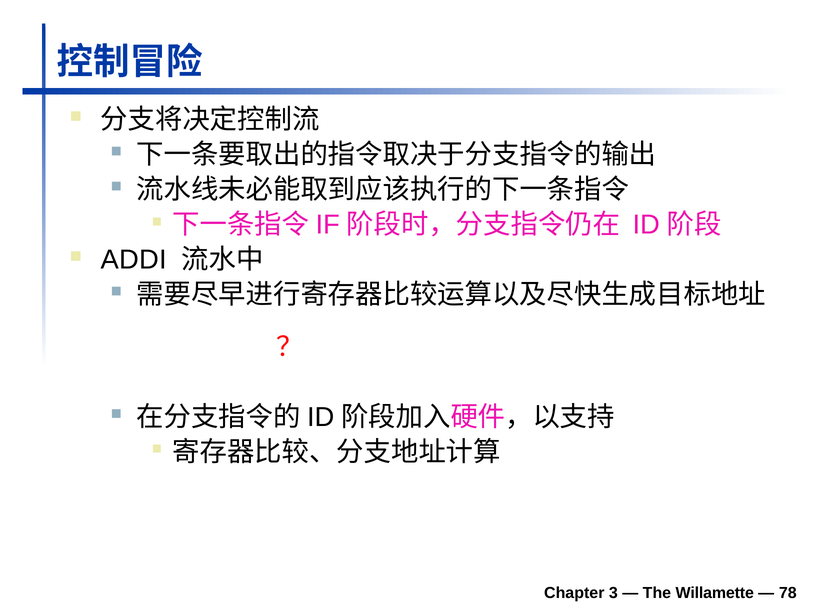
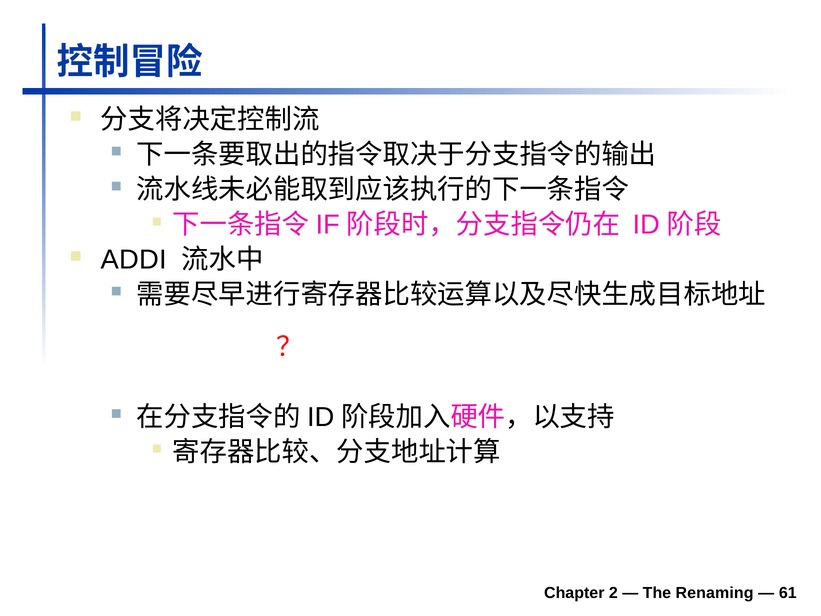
3: 3 -> 2 (613, 593)
Willamette: Willamette -> Renaming (715, 593)
78: 78 -> 61 (788, 593)
